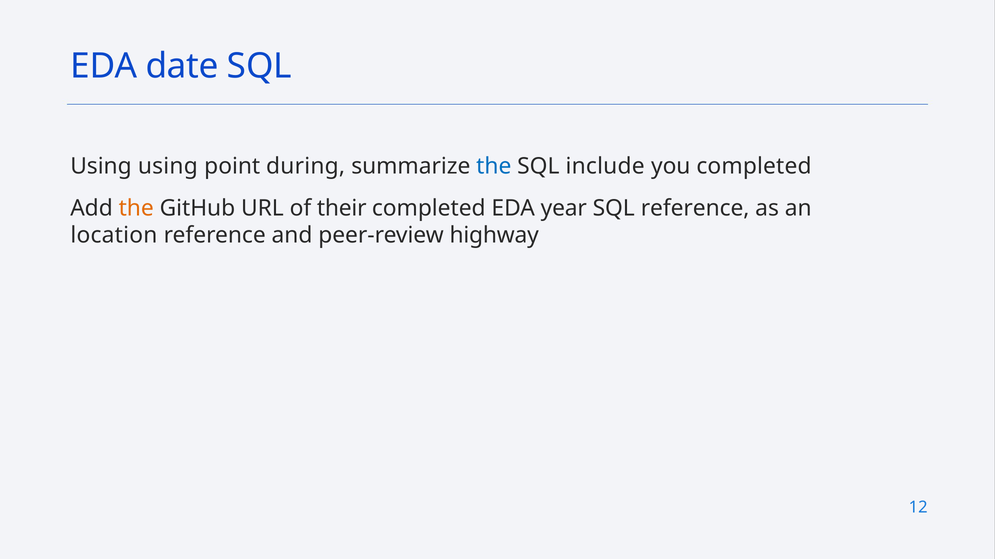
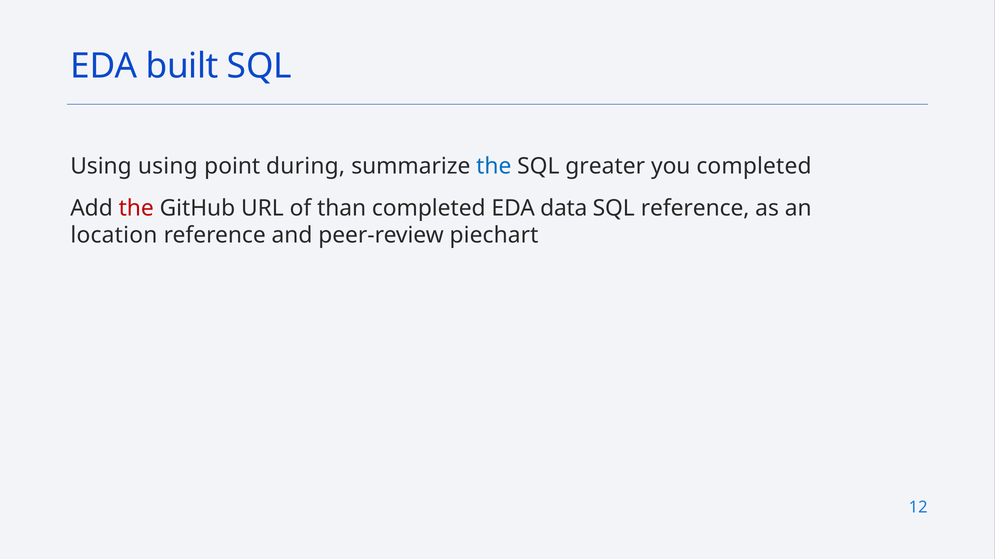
date: date -> built (182, 66)
include: include -> greater (605, 166)
the colour: orange -> red (136, 208)
their: their -> than (342, 208)
year: year -> data (564, 208)
highway: highway -> piechart (494, 236)
